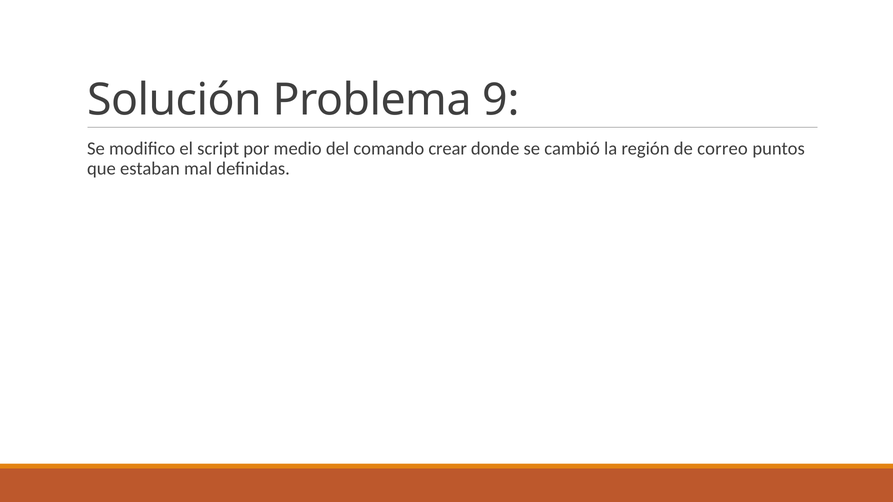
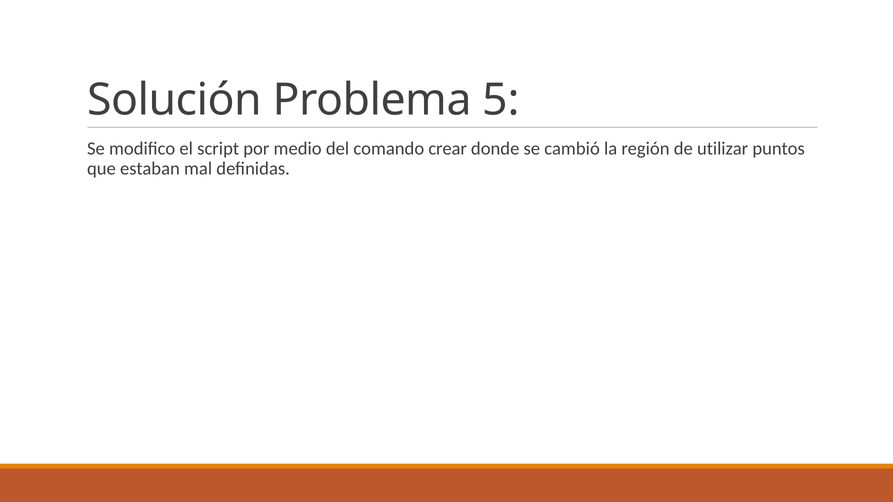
9: 9 -> 5 (501, 100)
correo: correo -> utilizar (723, 148)
